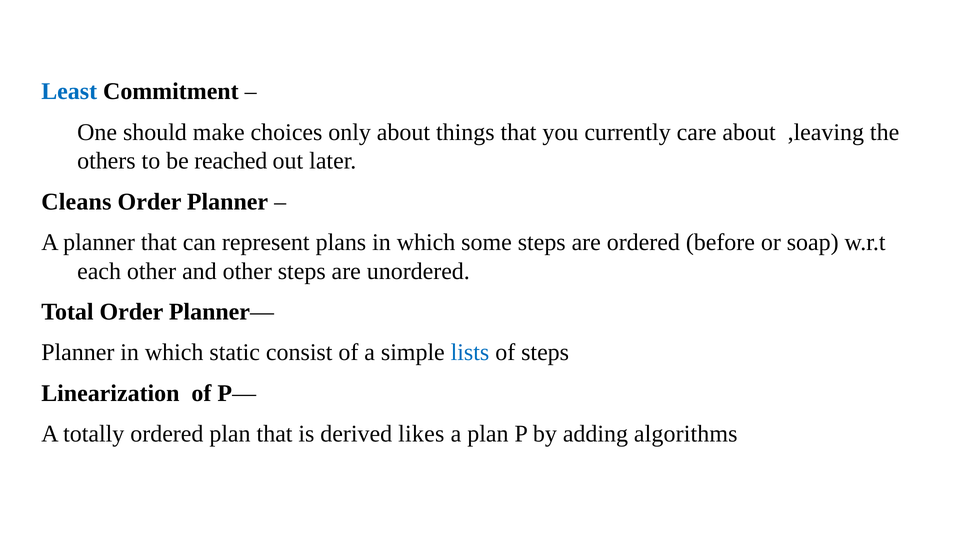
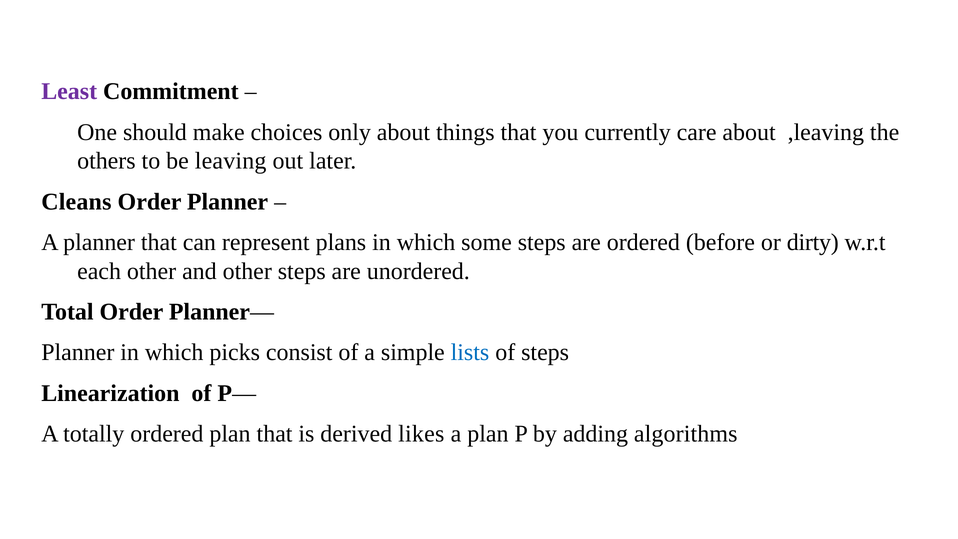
Least colour: blue -> purple (69, 91)
reached: reached -> leaving (231, 161)
soap: soap -> dirty (813, 242)
static: static -> picks (235, 352)
